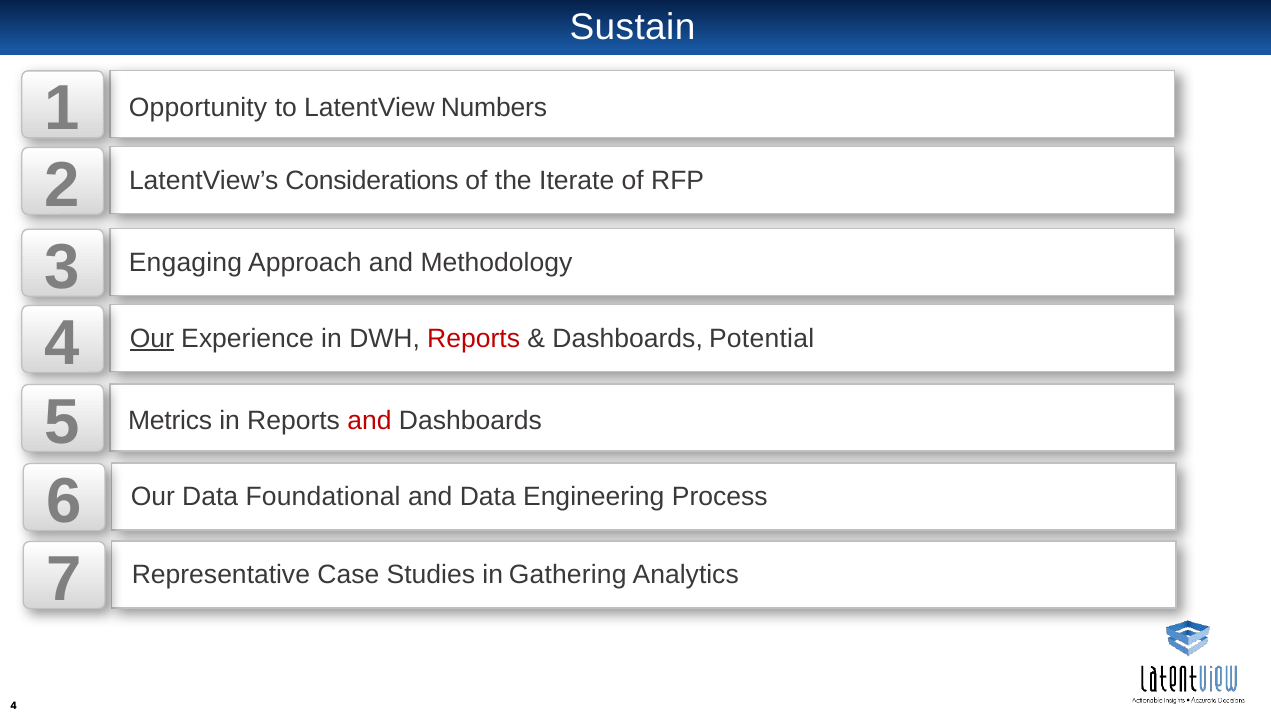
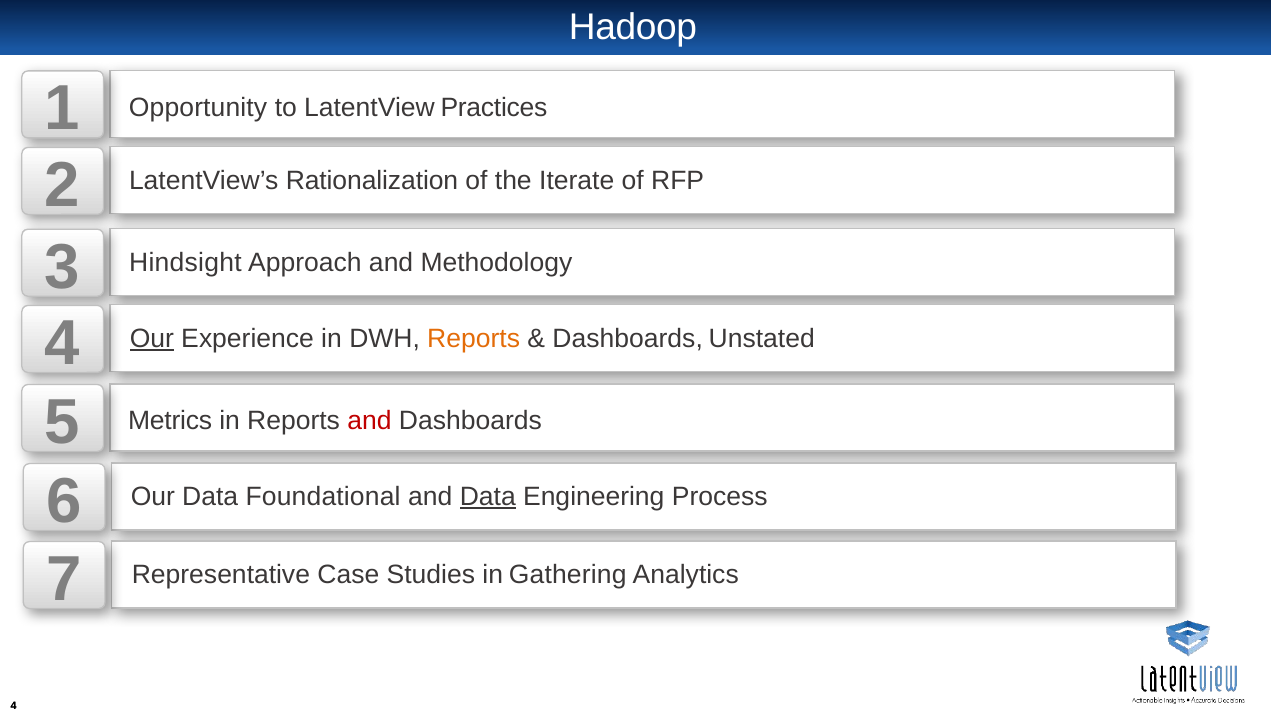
Sustain: Sustain -> Hadoop (633, 27)
Numbers: Numbers -> Practices (494, 108)
Considerations: Considerations -> Rationalization (372, 181)
Engaging: Engaging -> Hindsight (185, 262)
Reports colour: red -> orange (474, 339)
Potential: Potential -> Unstated (762, 339)
Data underline: none -> present (488, 497)
